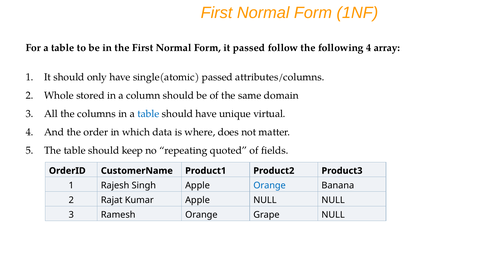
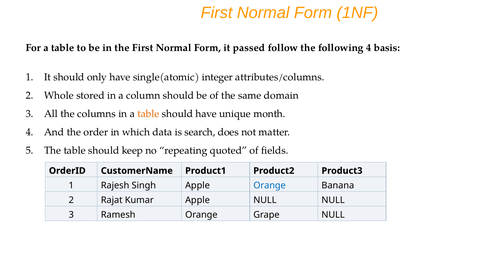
array: array -> basis (387, 48)
single(atomic passed: passed -> integer (217, 77)
table colour: blue -> orange (148, 114)
virtual: virtual -> month (269, 114)
where: where -> search (200, 132)
